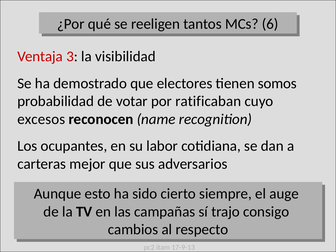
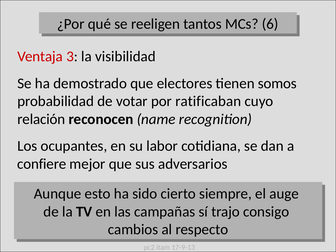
excesos: excesos -> relación (41, 119)
carteras: carteras -> confiere (42, 164)
